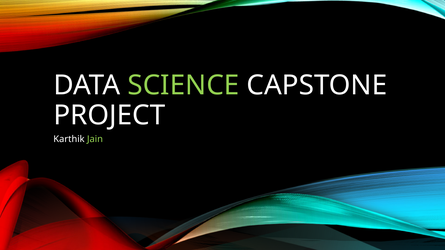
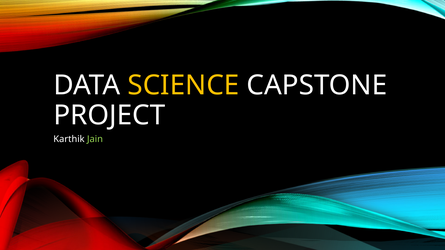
SCIENCE colour: light green -> yellow (183, 86)
